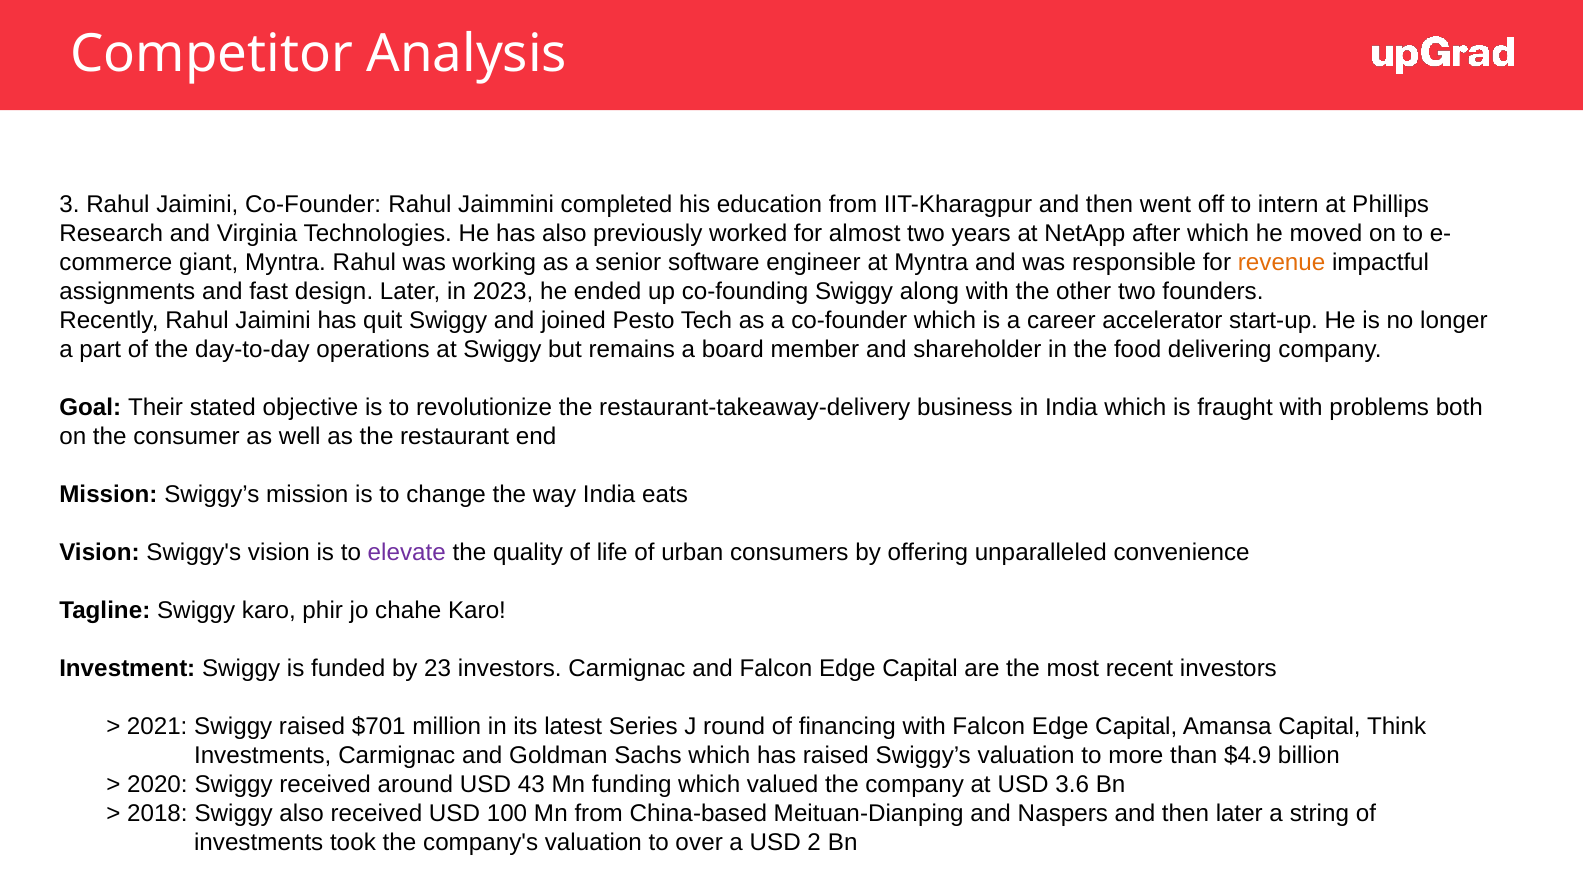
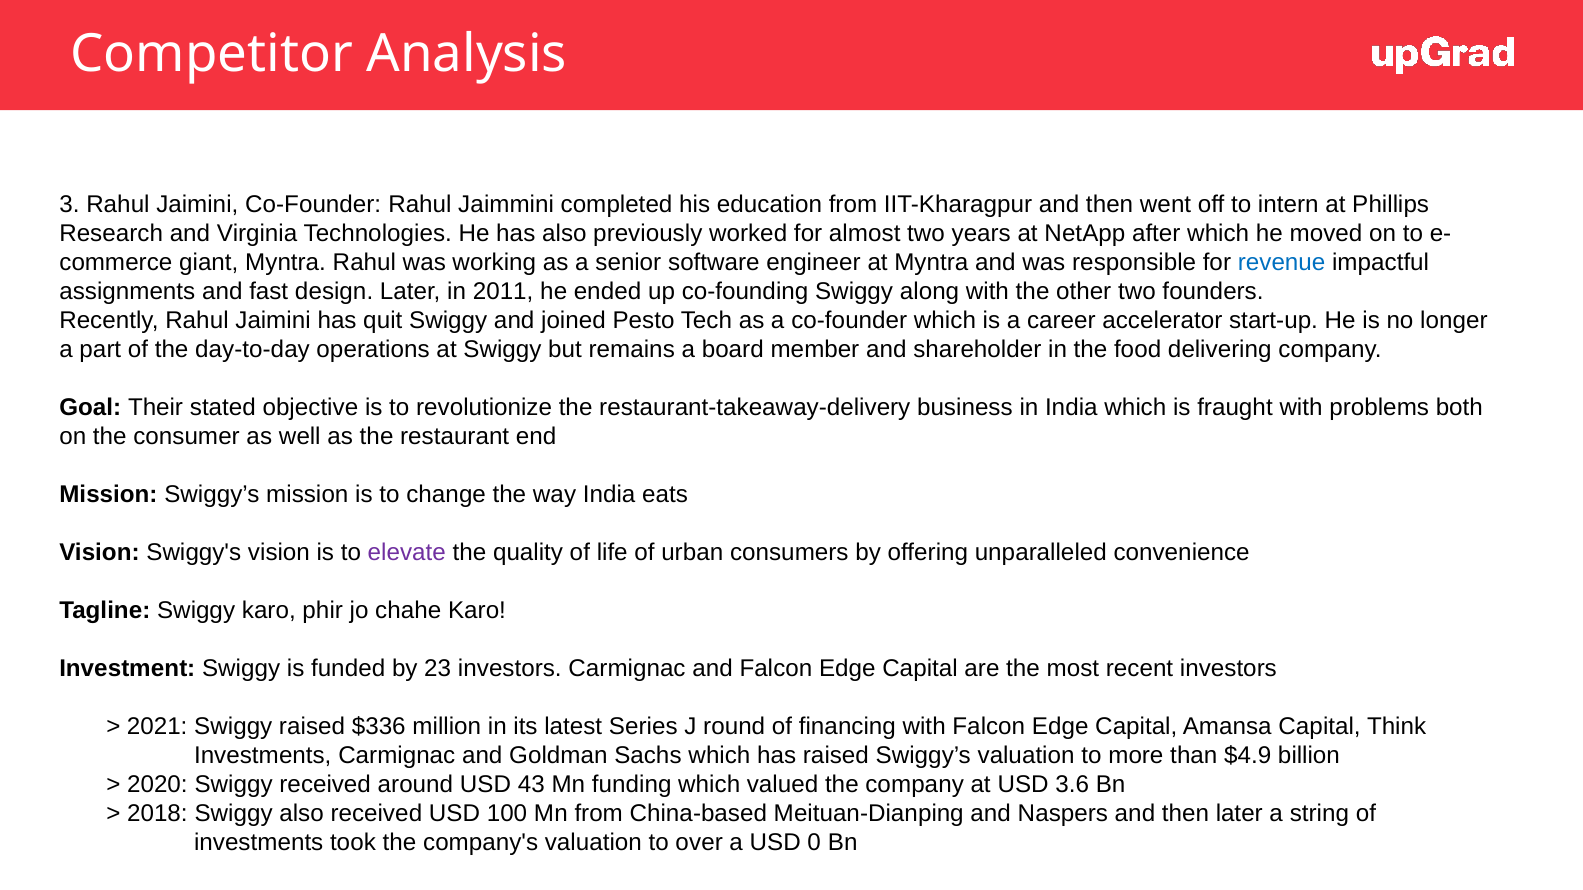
revenue colour: orange -> blue (1282, 262)
2023: 2023 -> 2011 (503, 291)
$701: $701 -> $336 (379, 727)
2: 2 -> 0 (814, 843)
